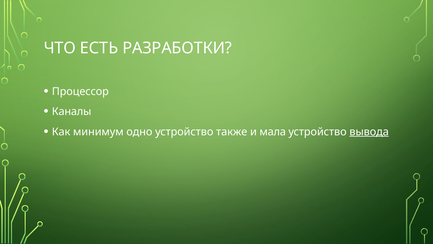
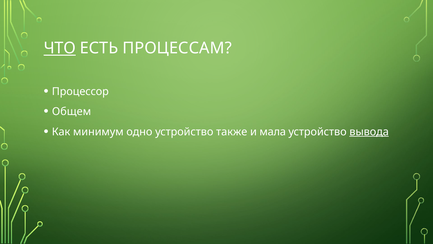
ЧТО underline: none -> present (60, 48)
РАЗРАБОТКИ: РАЗРАБОТКИ -> ПРОЦЕССАМ (177, 48)
Каналы: Каналы -> Общем (72, 111)
